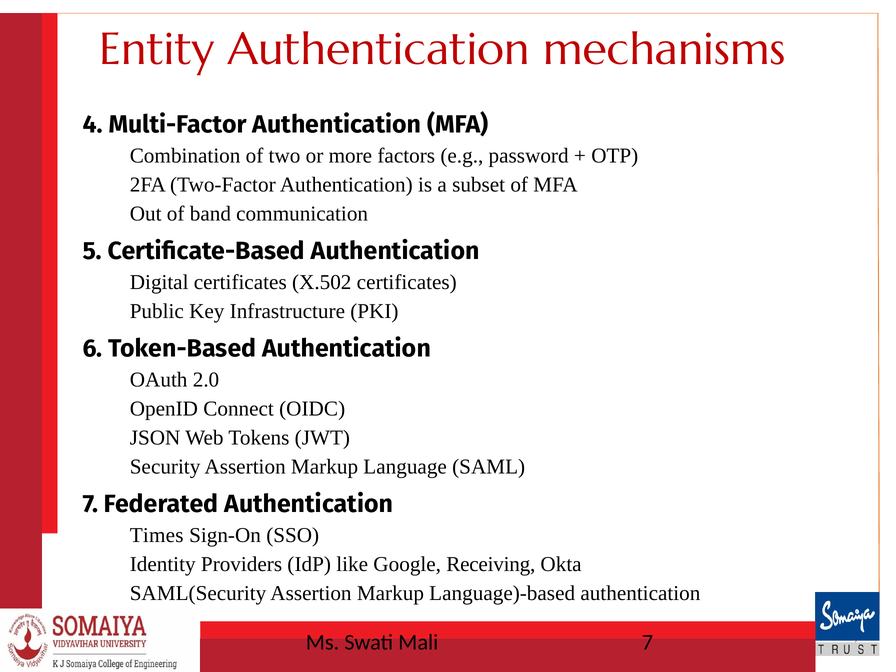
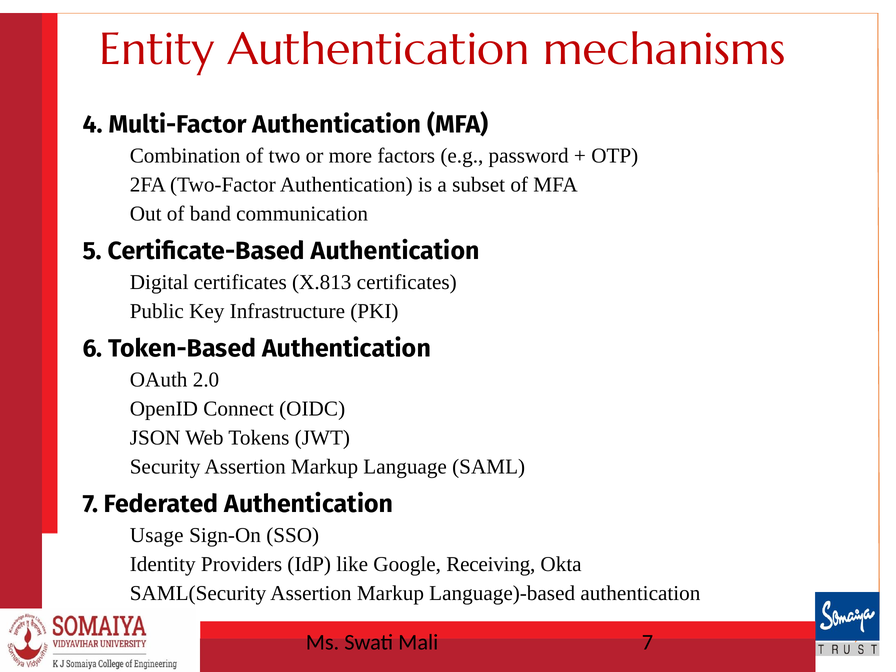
X.502: X.502 -> X.813 (322, 282)
Times: Times -> Usage (157, 535)
